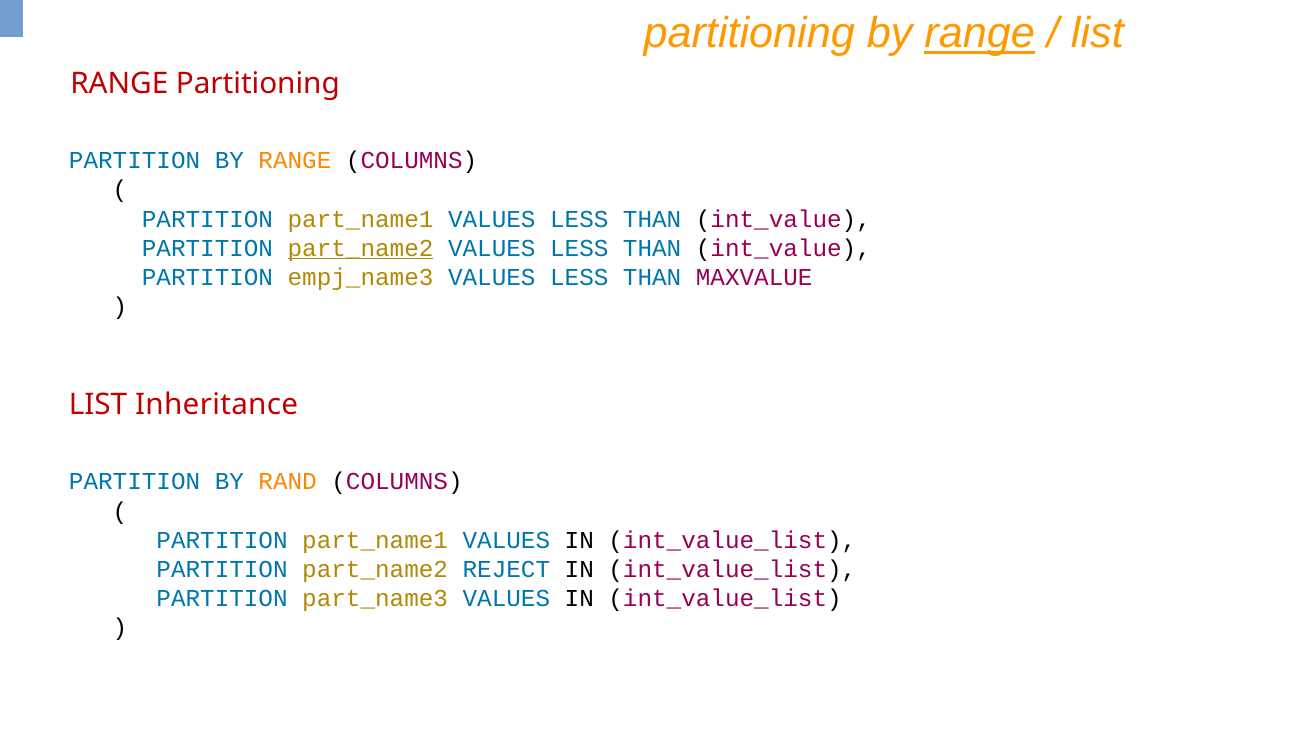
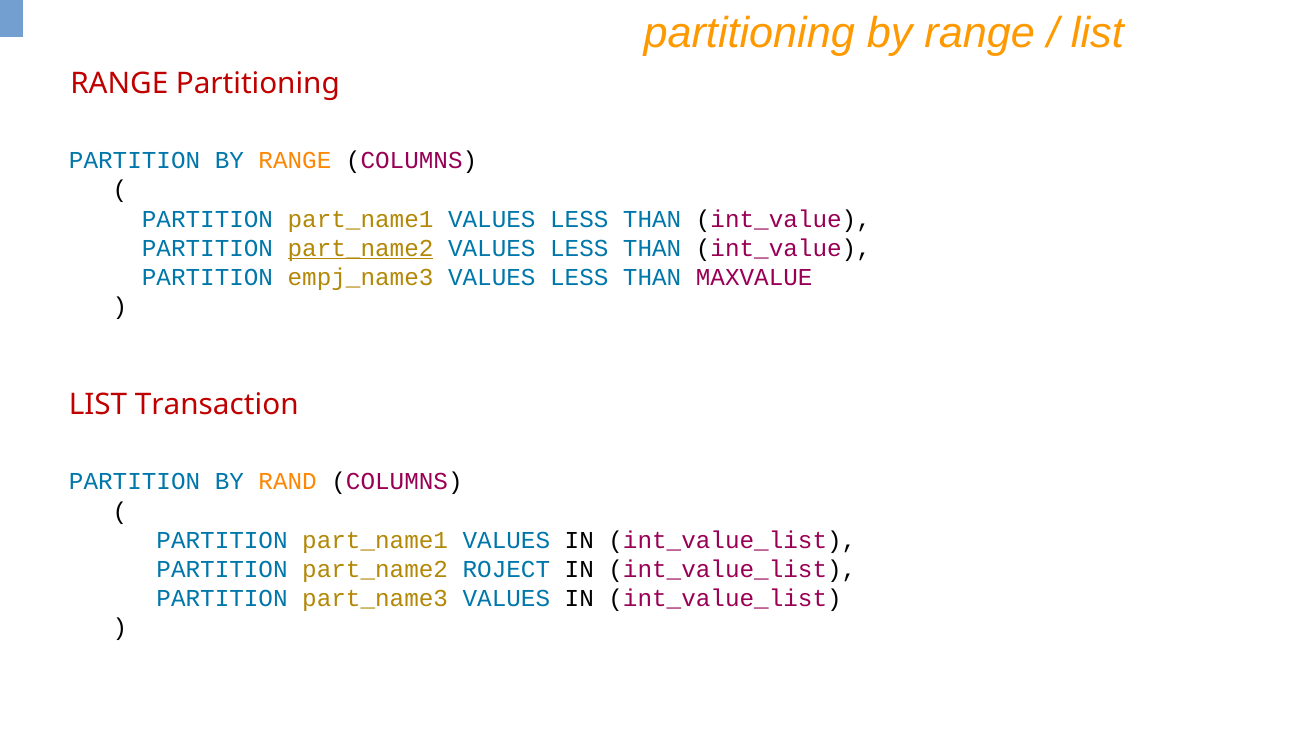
range underline: present -> none (980, 34)
Inheritance: Inheritance -> Transaction (217, 404)
REJECT: REJECT -> ROJECT (506, 569)
